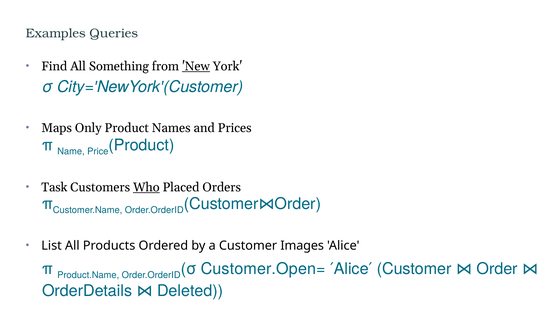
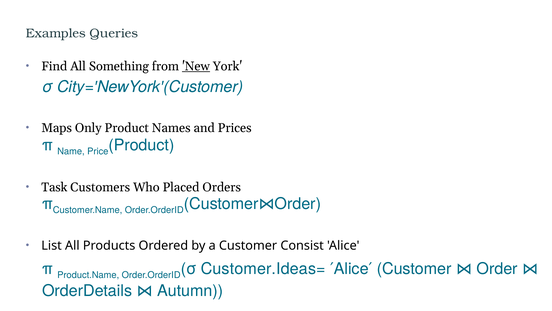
Who underline: present -> none (146, 187)
Images: Images -> Consist (302, 245)
Customer.Open=: Customer.Open= -> Customer.Ideas= (263, 268)
Deleted: Deleted -> Autumn (190, 290)
